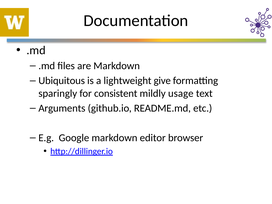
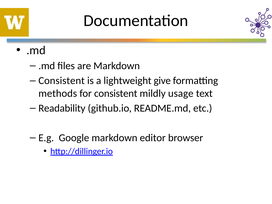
Ubiquitous: Ubiquitous -> Consistent (62, 81)
sparingly: sparingly -> methods (58, 93)
Arguments: Arguments -> Readability (62, 108)
